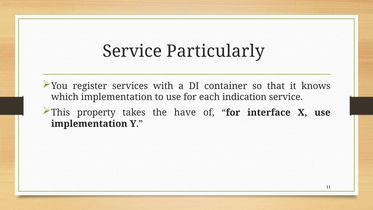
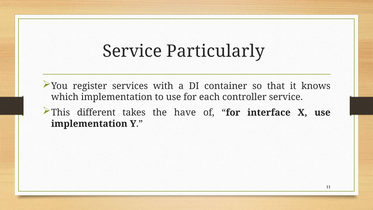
indication: indication -> controller (244, 97)
property: property -> different (96, 112)
